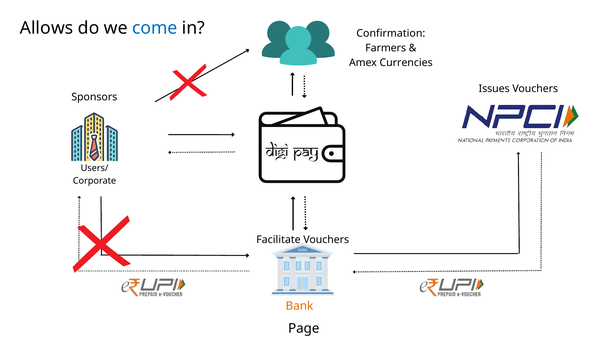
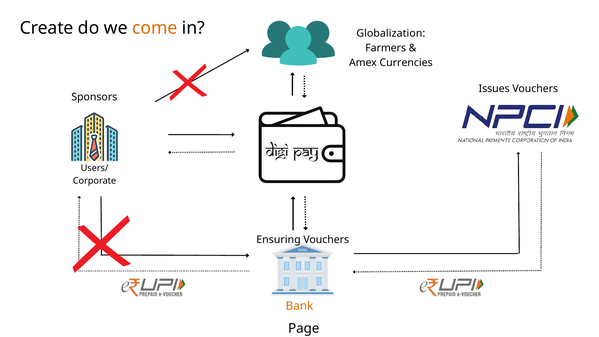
Allows: Allows -> Create (47, 28)
come colour: blue -> orange (155, 28)
Confirmation: Confirmation -> Globalization (391, 33)
Facilitate: Facilitate -> Ensuring (278, 240)
